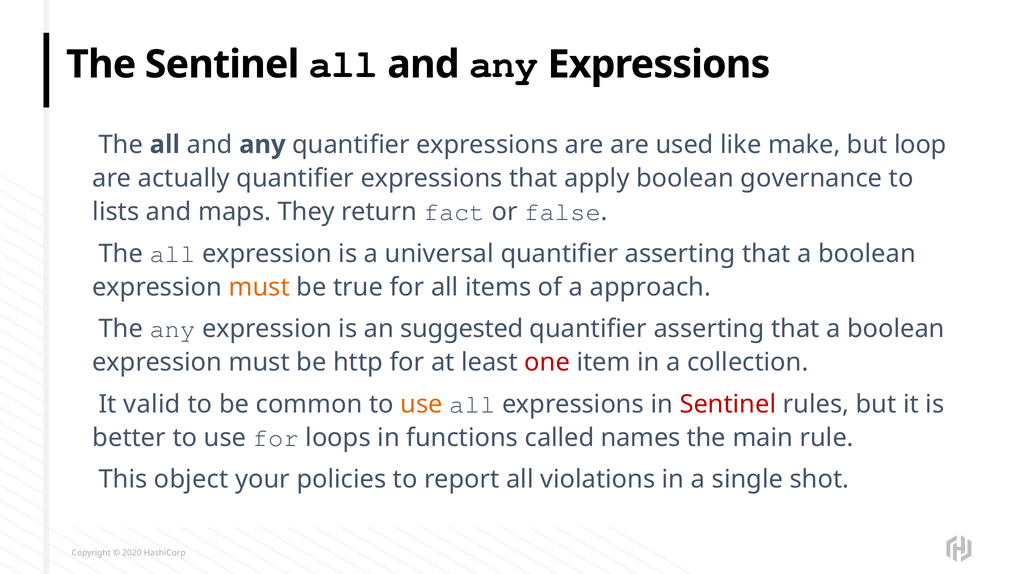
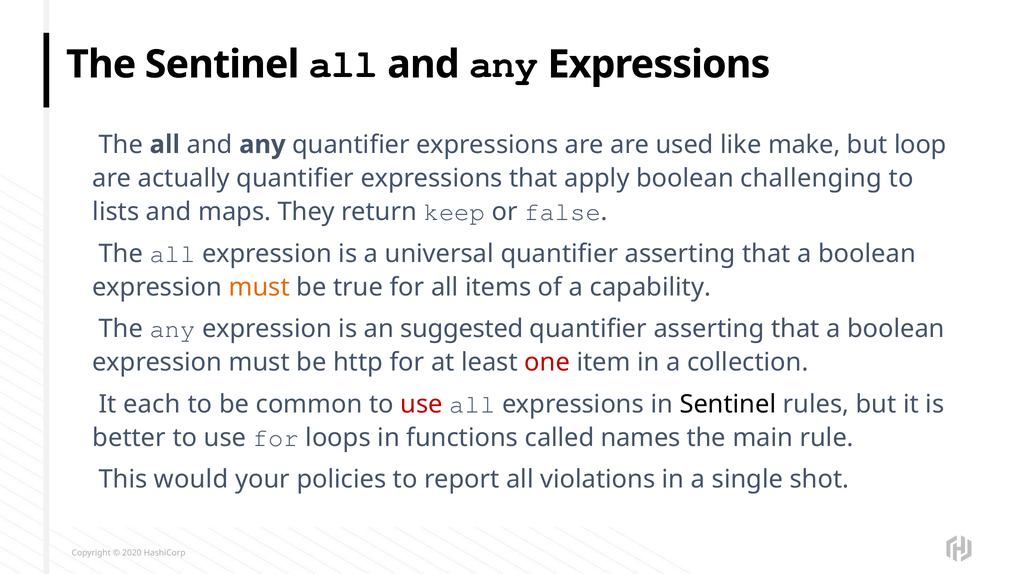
governance: governance -> challenging (811, 178)
fact: fact -> keep (454, 212)
approach: approach -> capability (650, 287)
valid: valid -> each (152, 404)
use colour: orange -> red (422, 404)
Sentinel colour: red -> black (728, 404)
object: object -> would (191, 480)
